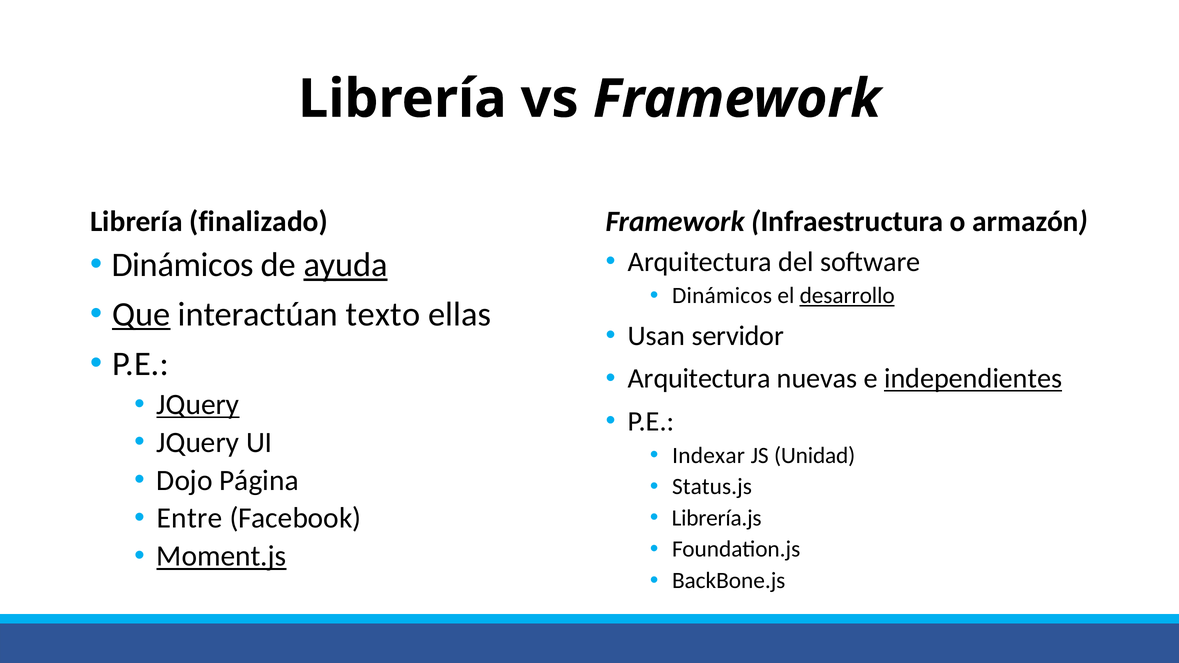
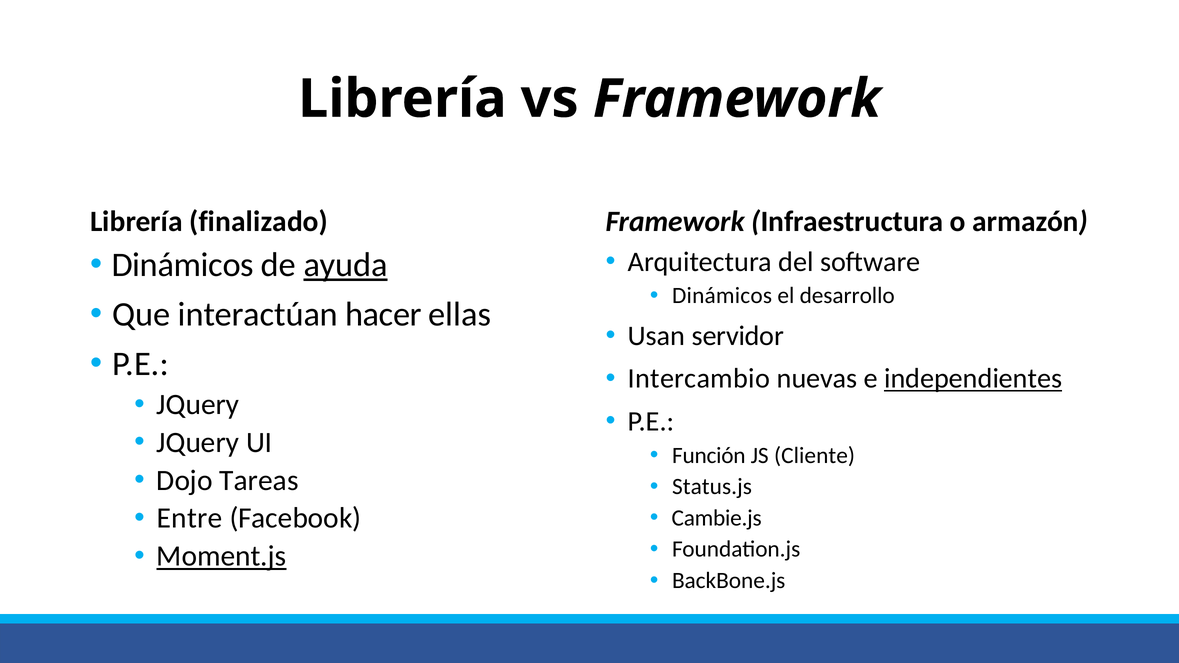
desarrollo underline: present -> none (847, 296)
Que underline: present -> none (141, 314)
texto: texto -> hacer (383, 314)
Arquitectura: Arquitectura -> Intercambio (699, 379)
JQuery underline: present -> none (198, 405)
Indexar: Indexar -> Función (709, 455)
Unidad: Unidad -> Cliente (815, 455)
Página: Página -> Tareas (259, 480)
Librería.js: Librería.js -> Cambie.js (717, 518)
